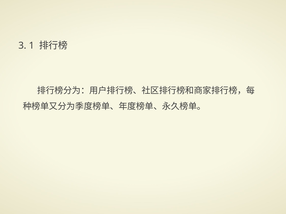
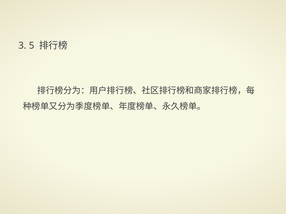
1: 1 -> 5 (32, 46)
